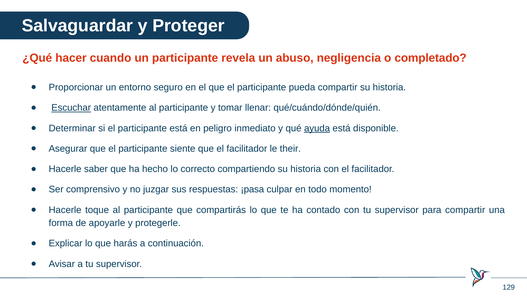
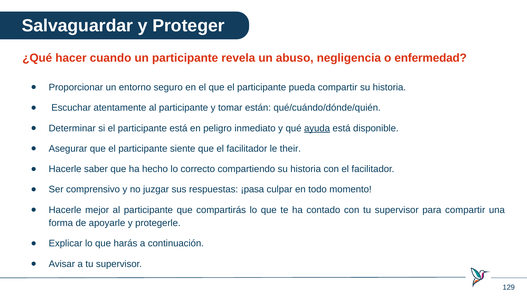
completado: completado -> enfermedad (431, 58)
Escuchar underline: present -> none (71, 108)
llenar: llenar -> están (258, 108)
toque: toque -> mejor (97, 210)
